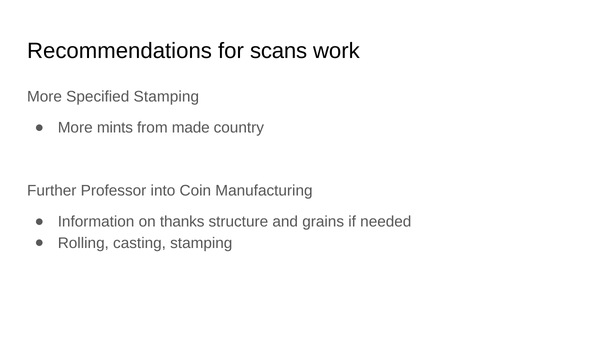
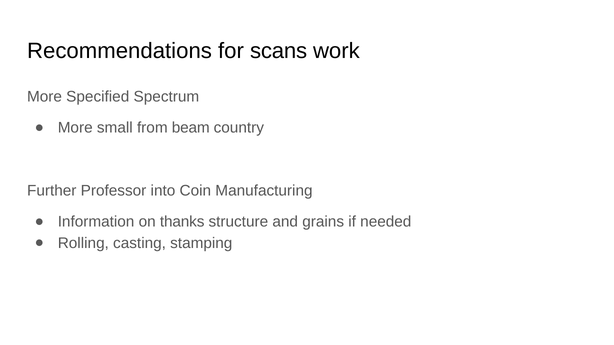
Specified Stamping: Stamping -> Spectrum (166, 97)
mints: mints -> small (115, 128)
made: made -> beam (191, 128)
